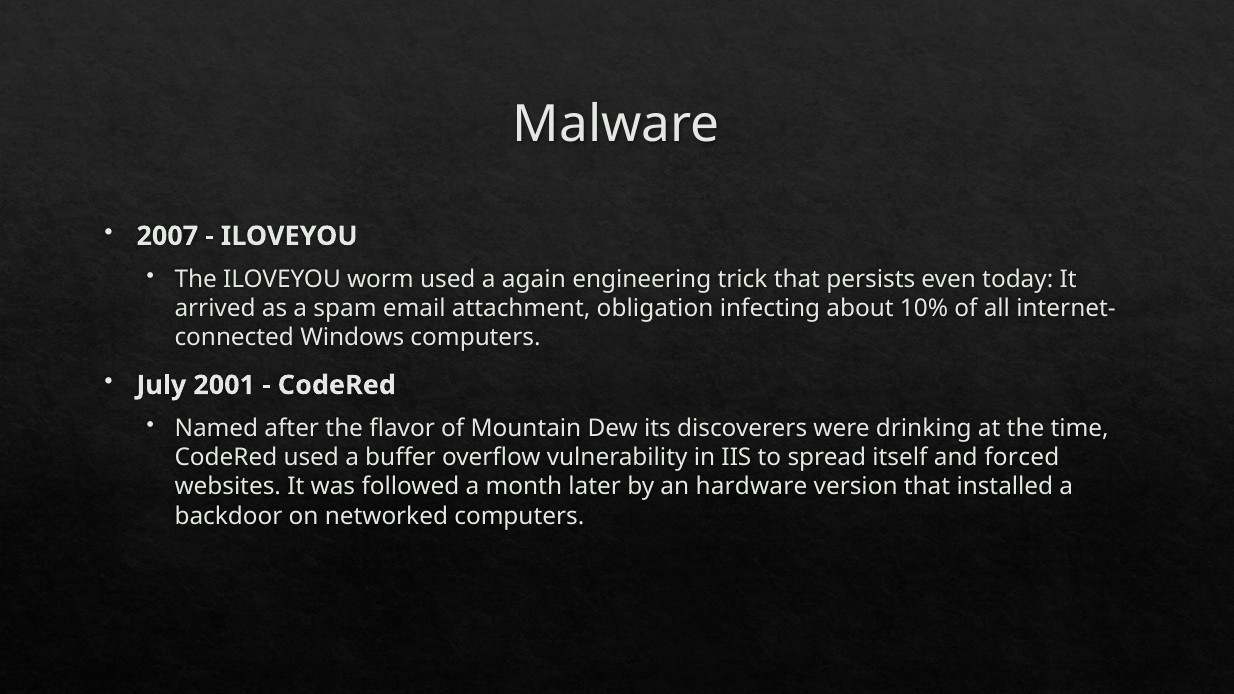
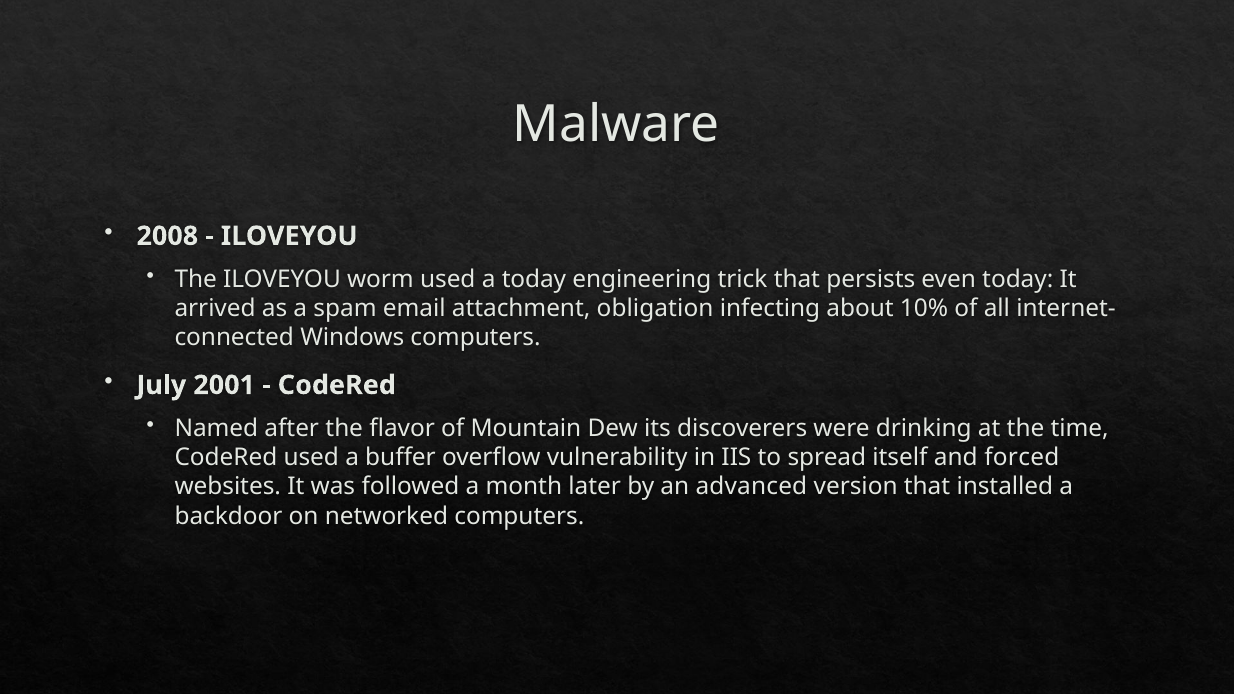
2007: 2007 -> 2008 (167, 236)
a again: again -> today (534, 279)
hardware: hardware -> advanced (751, 487)
